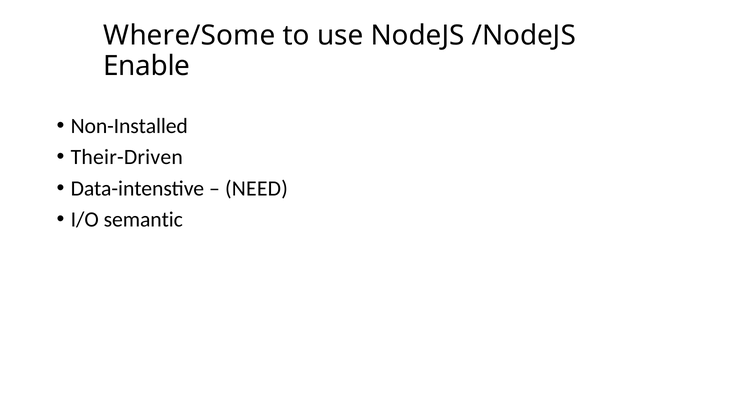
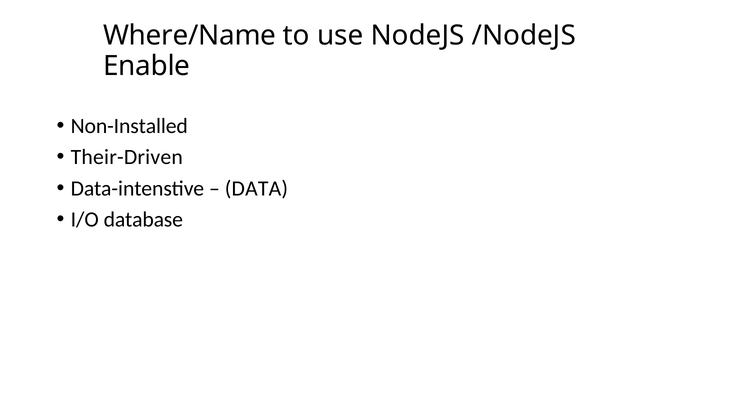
Where/Some: Where/Some -> Where/Name (190, 36)
NEED: NEED -> DATA (256, 188)
semantic: semantic -> database (143, 219)
